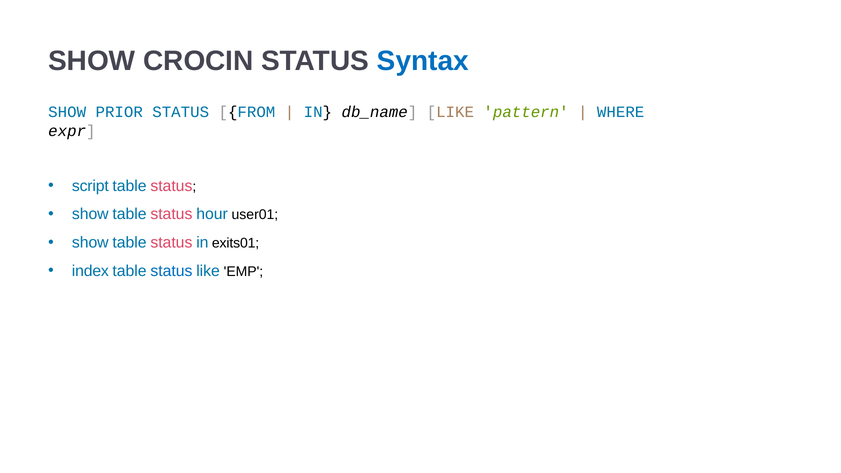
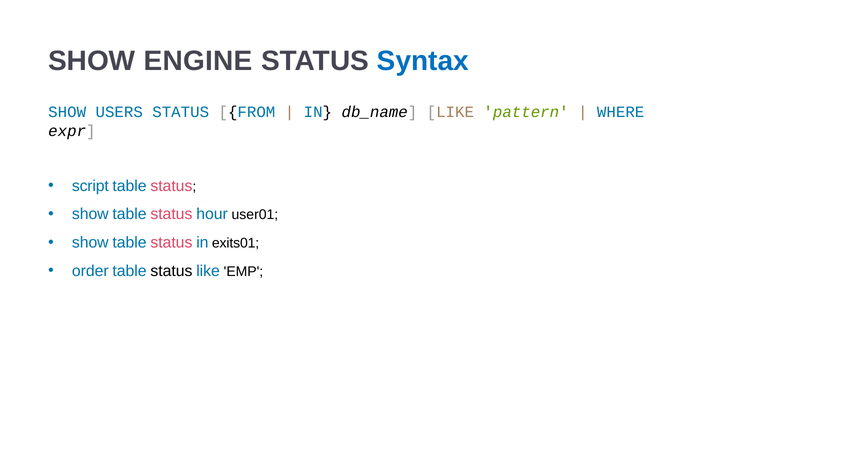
CROCIN: CROCIN -> ENGINE (198, 61)
PRIOR: PRIOR -> USERS (119, 112)
index: index -> order (90, 271)
status colour: blue -> black (171, 271)
